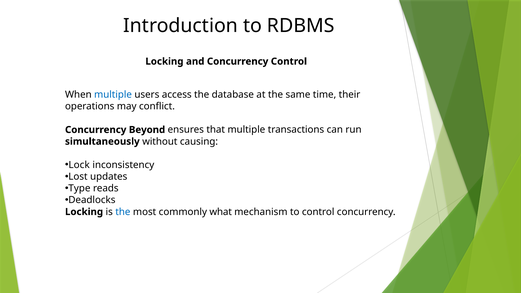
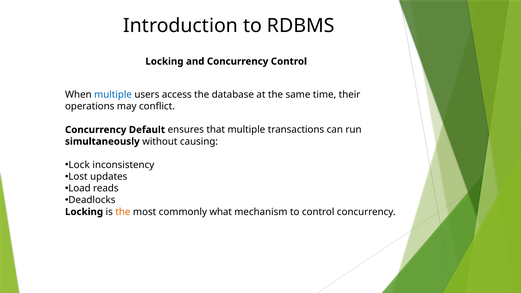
Beyond: Beyond -> Default (147, 130)
Type: Type -> Load (80, 188)
the colour: blue -> orange (123, 212)
